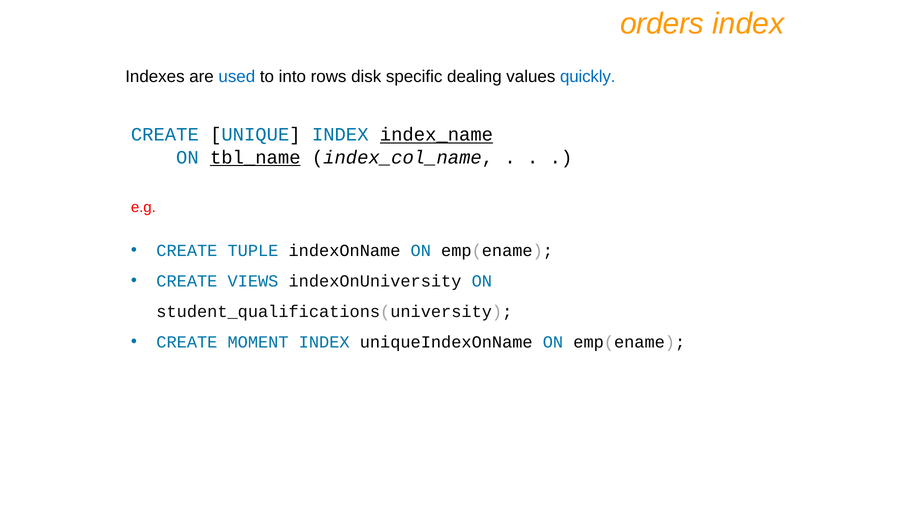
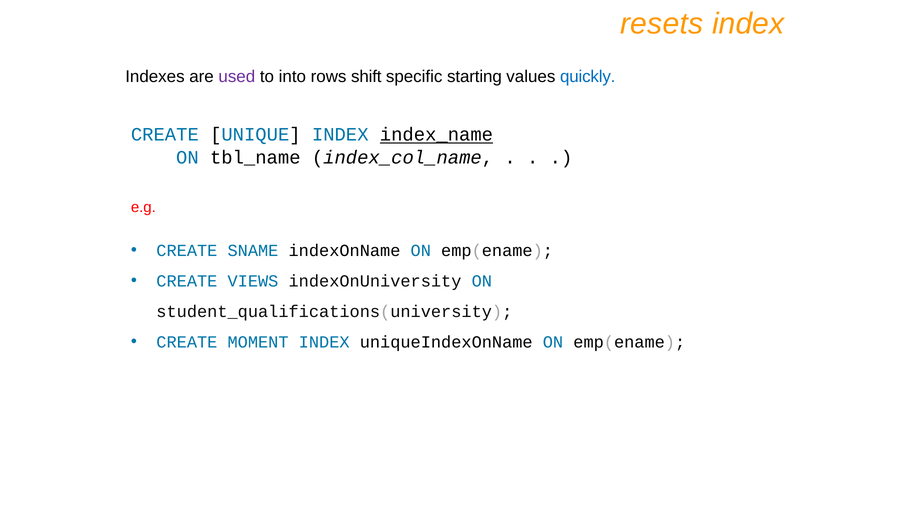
orders: orders -> resets (662, 24)
used colour: blue -> purple (237, 77)
disk: disk -> shift (366, 77)
dealing: dealing -> starting (474, 77)
tbl_name underline: present -> none (255, 157)
TUPLE: TUPLE -> SNAME (253, 250)
